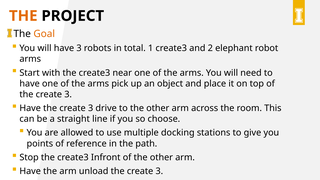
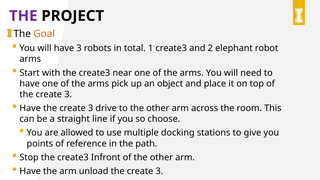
THE colour: orange -> purple (23, 16)
